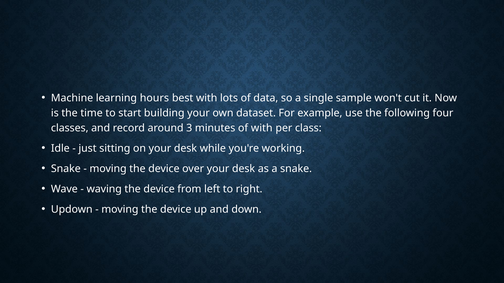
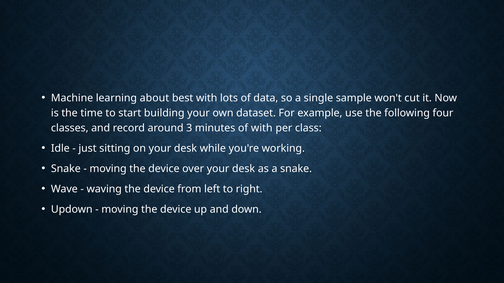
hours: hours -> about (154, 98)
